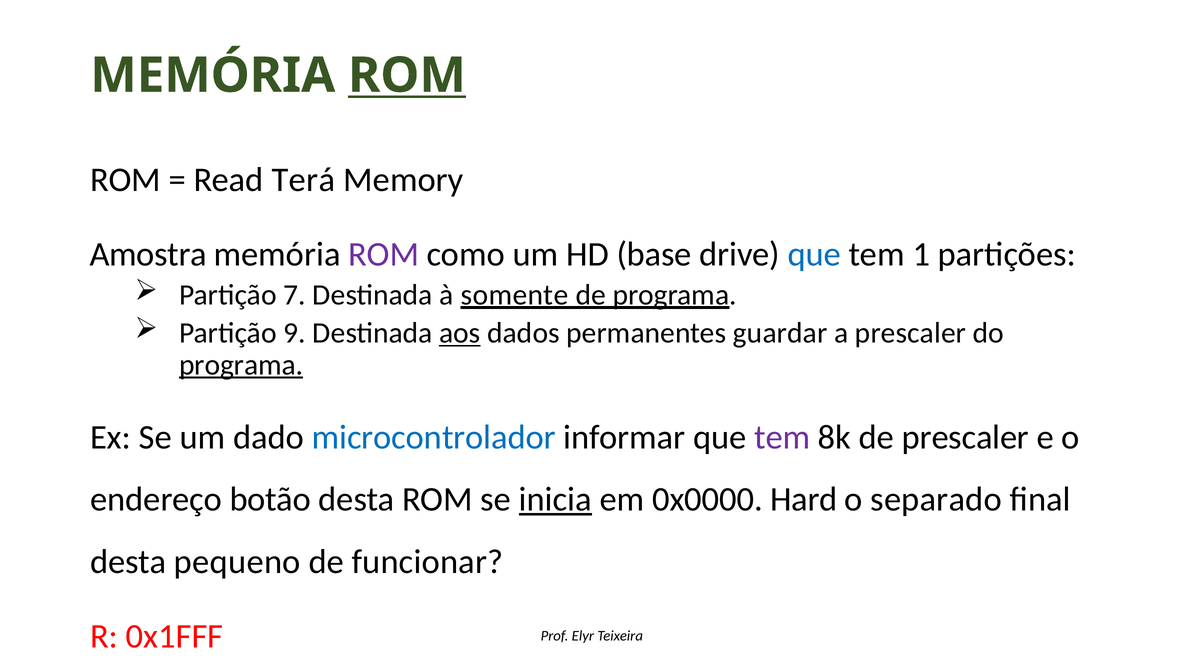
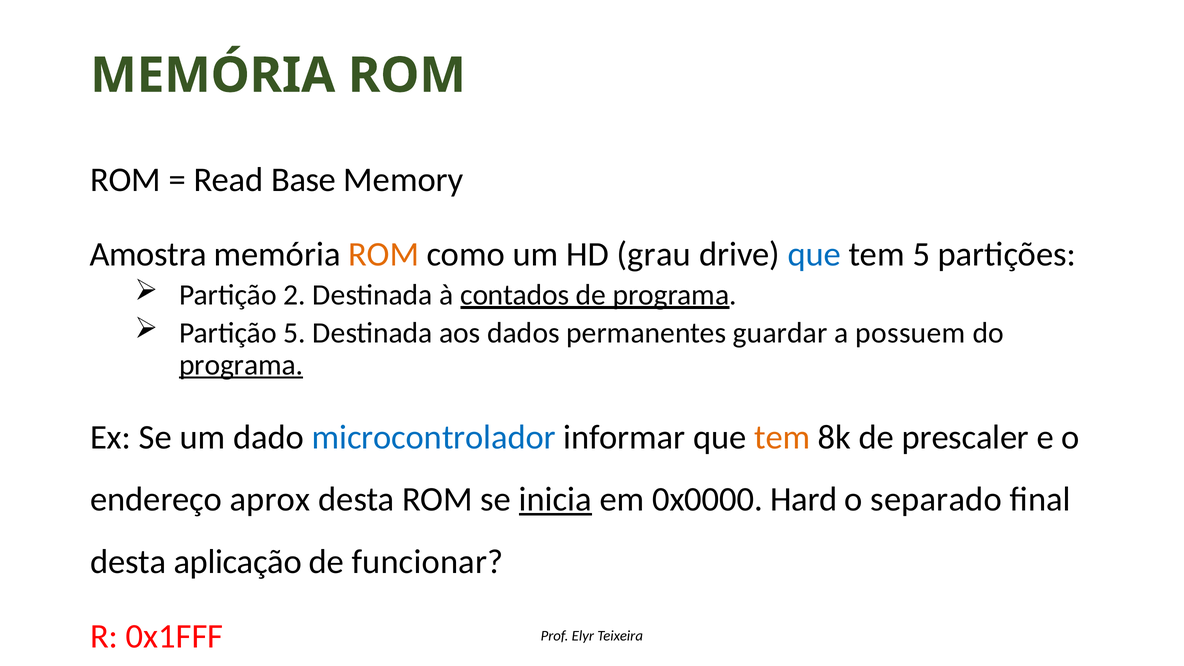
ROM underline: present -> none (407, 76)
Terá: Terá -> Base (304, 180)
ROM colour: purple -> orange (384, 255)
base: base -> grau (654, 255)
tem 1: 1 -> 5 (921, 255)
7: 7 -> 2 (295, 295)
somente: somente -> contados (515, 295)
Partição 9: 9 -> 5 (295, 333)
aos underline: present -> none (460, 333)
a prescaler: prescaler -> possuem (910, 333)
tem colour: purple -> orange (782, 437)
botão: botão -> aprox (270, 499)
pequeno: pequeno -> aplicação (238, 562)
